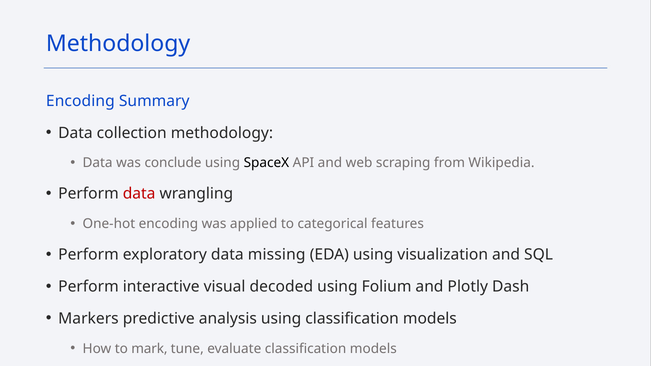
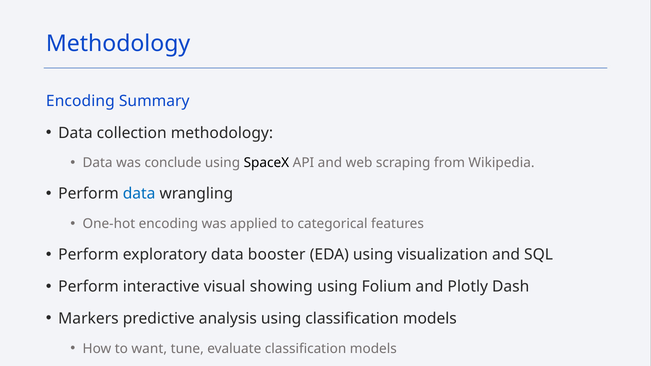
data colour: red -> blue (139, 194)
missing: missing -> booster (277, 255)
decoded: decoded -> showing (281, 287)
mark: mark -> want (149, 349)
